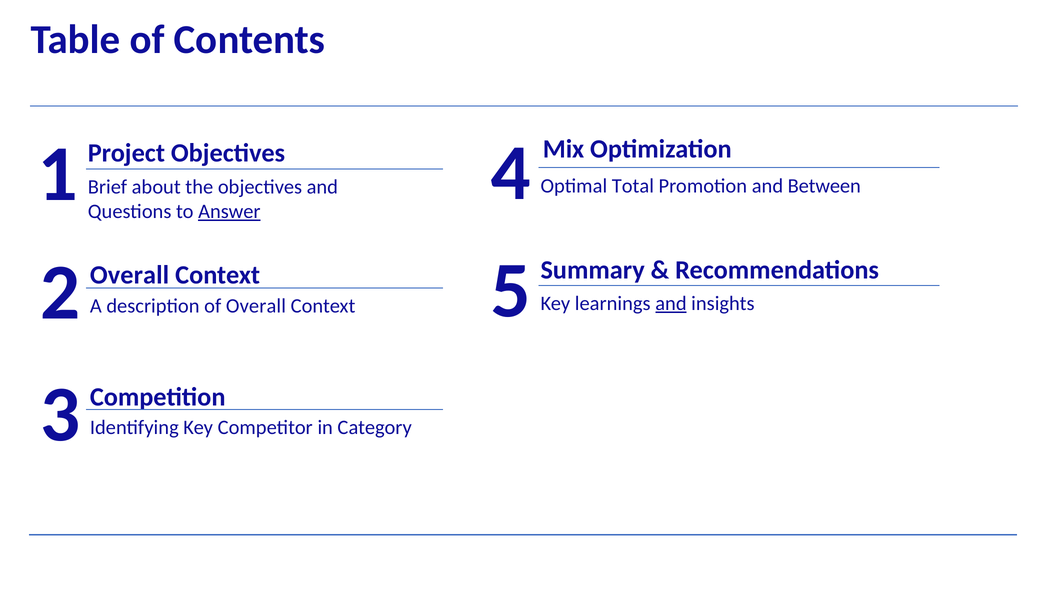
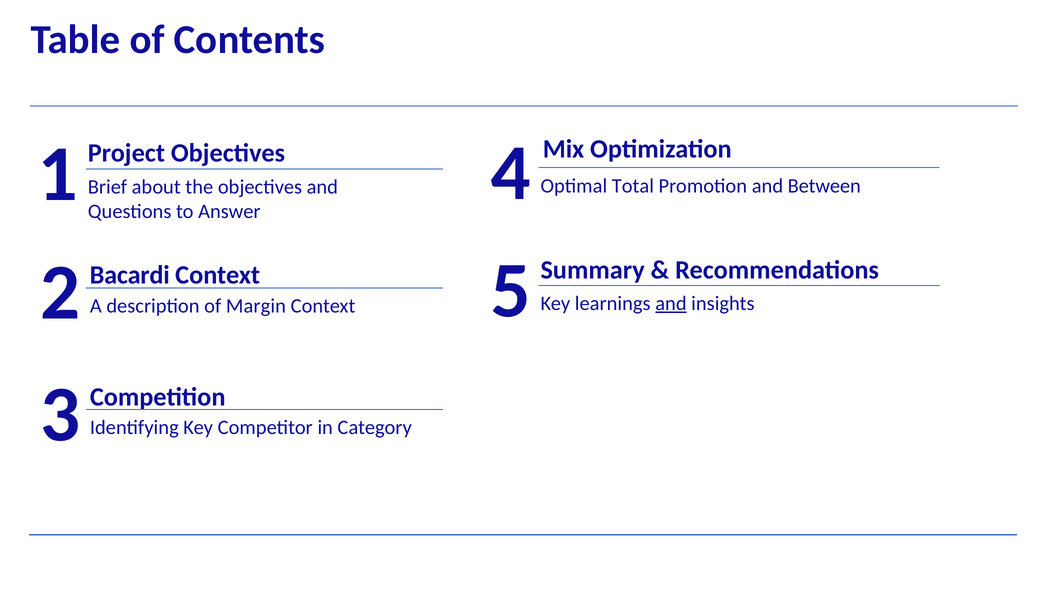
Answer underline: present -> none (229, 211)
2 Overall: Overall -> Bacardi (130, 275)
of Overall: Overall -> Margin (256, 305)
